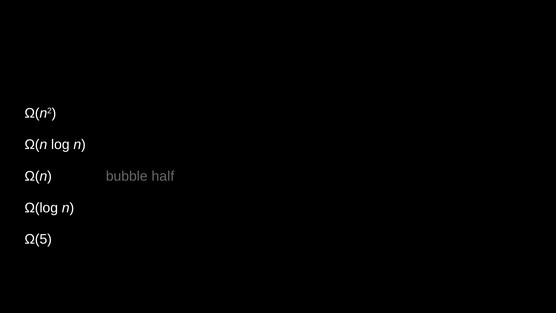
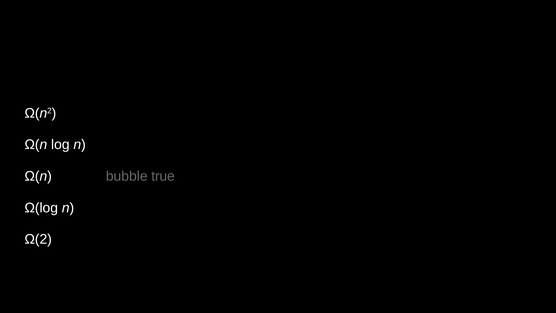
half: half -> true (163, 176)
Ω(5: Ω(5 -> Ω(2 (38, 239)
